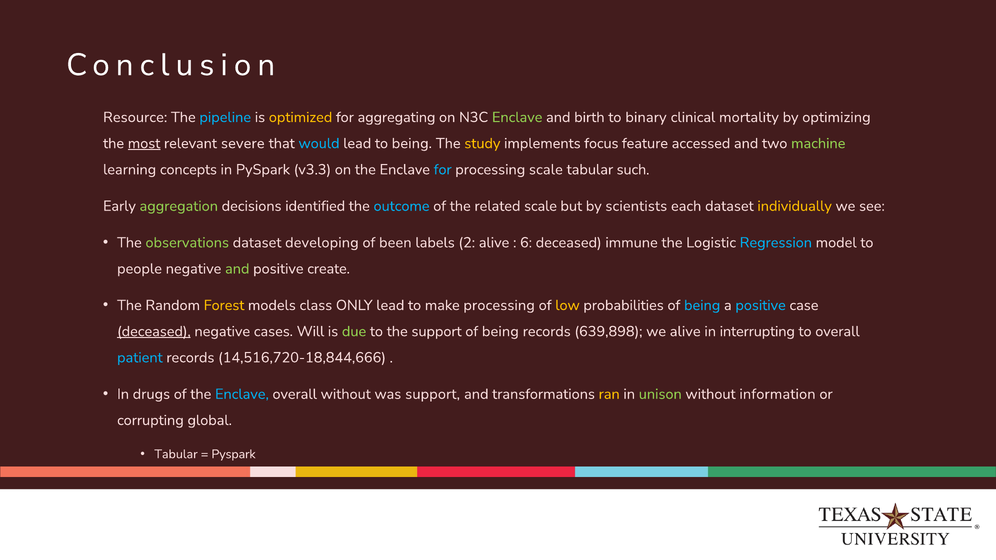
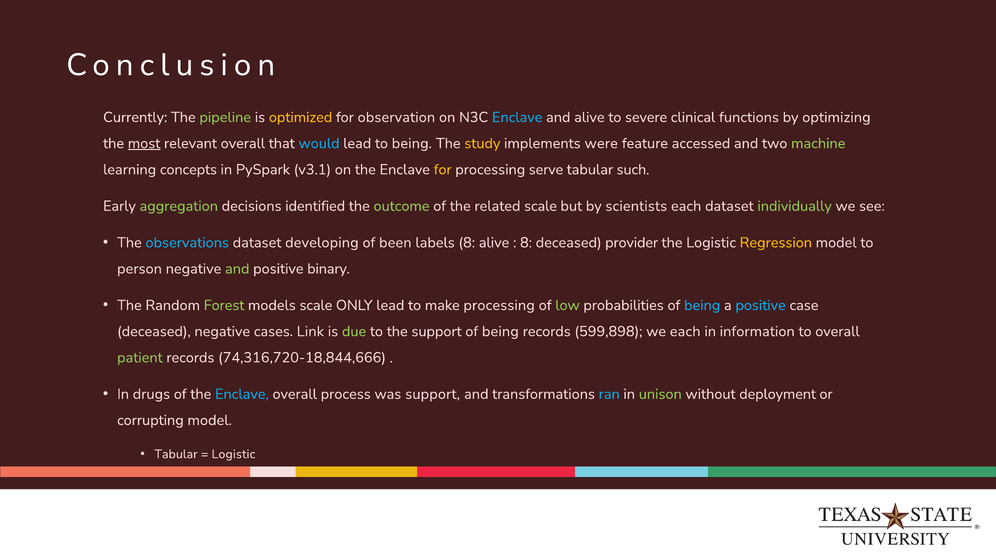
Resource: Resource -> Currently (135, 117)
pipeline colour: light blue -> light green (225, 117)
aggregating: aggregating -> observation (396, 117)
Enclave colour: light green -> light blue (517, 117)
and birth: birth -> alive (589, 117)
binary: binary -> severe (646, 117)
mortality: mortality -> functions (749, 117)
relevant severe: severe -> overall (243, 143)
focus: focus -> were (601, 143)
v3.3: v3.3 -> v3.1 (312, 170)
for colour: light blue -> yellow (443, 170)
processing scale: scale -> serve (546, 170)
outcome colour: light blue -> light green (402, 206)
individually colour: yellow -> light green (795, 206)
observations colour: light green -> light blue (187, 243)
labels 2: 2 -> 8 (467, 243)
6: 6 -> 8 (526, 243)
immune: immune -> provider (632, 243)
Regression colour: light blue -> yellow (776, 243)
people: people -> person (140, 269)
create: create -> binary (329, 269)
Forest colour: yellow -> light green (224, 305)
models class: class -> scale (316, 305)
low colour: yellow -> light green (567, 305)
deceased underline: present -> none (154, 332)
Will: Will -> Link (310, 332)
639,898: 639,898 -> 599,898 (608, 332)
we alive: alive -> each (685, 332)
interrupting: interrupting -> information (757, 332)
patient colour: light blue -> light green (140, 358)
14,516,720-18,844,666: 14,516,720-18,844,666 -> 74,316,720-18,844,666 (302, 358)
overall without: without -> process (346, 394)
ran colour: yellow -> light blue (609, 394)
information: information -> deployment (778, 394)
corrupting global: global -> model (210, 420)
Pyspark: Pyspark -> Logistic (233, 454)
